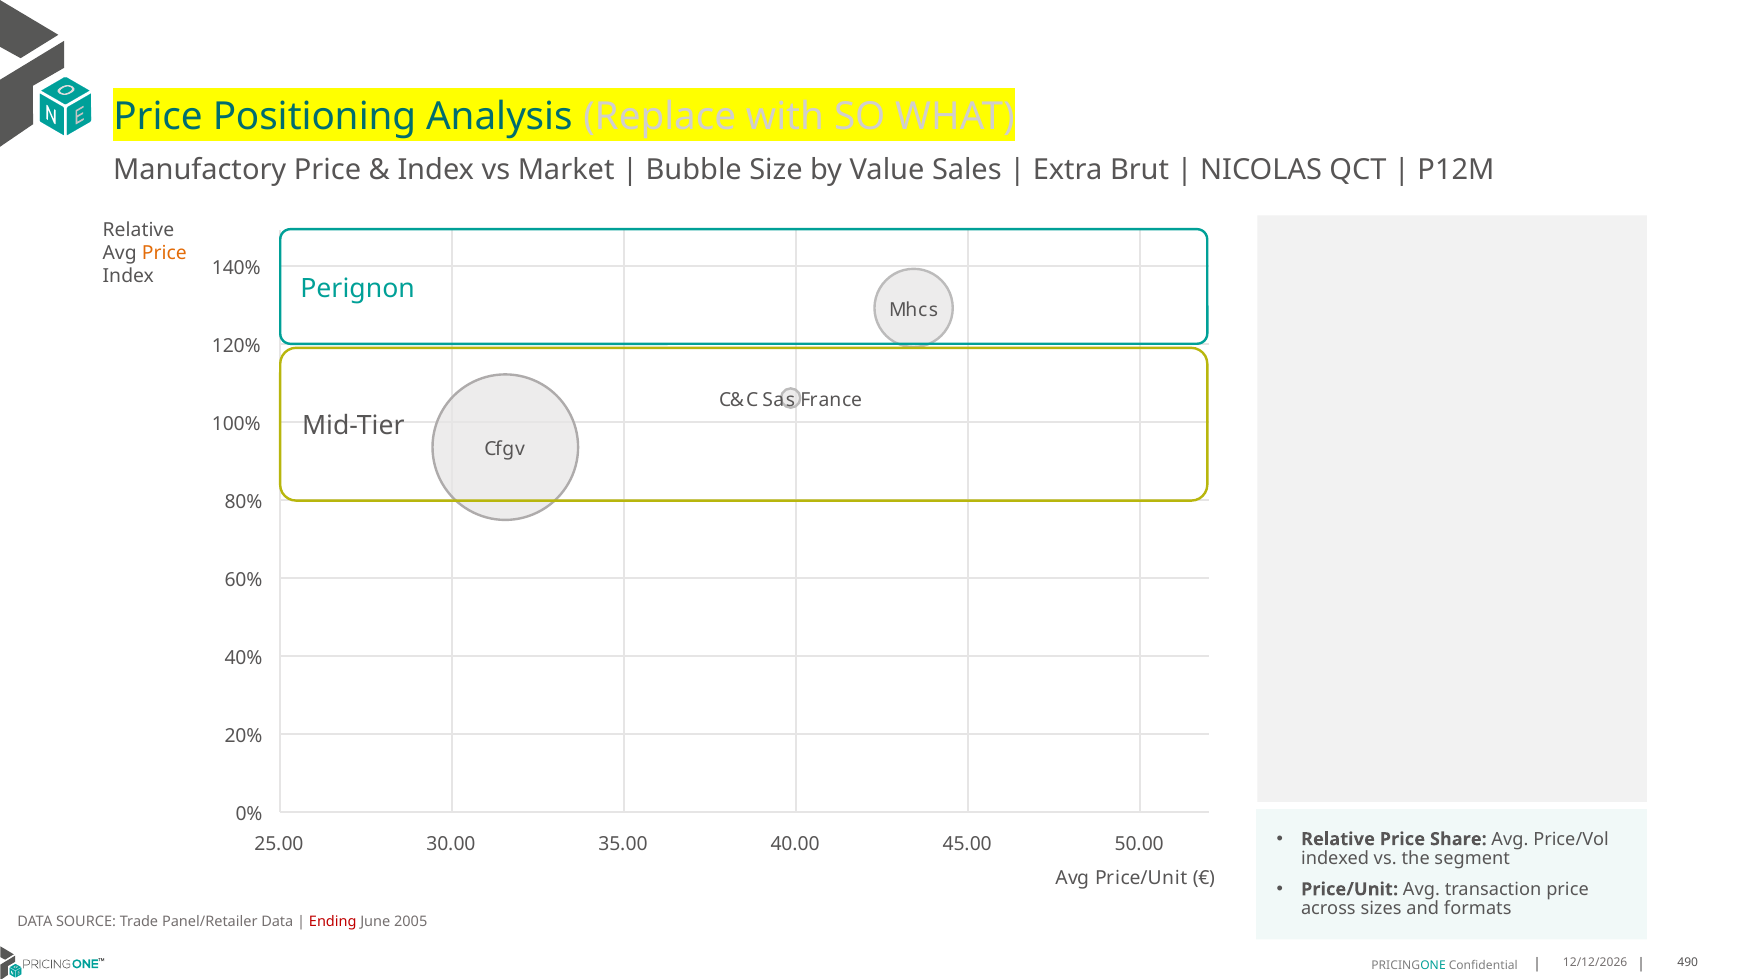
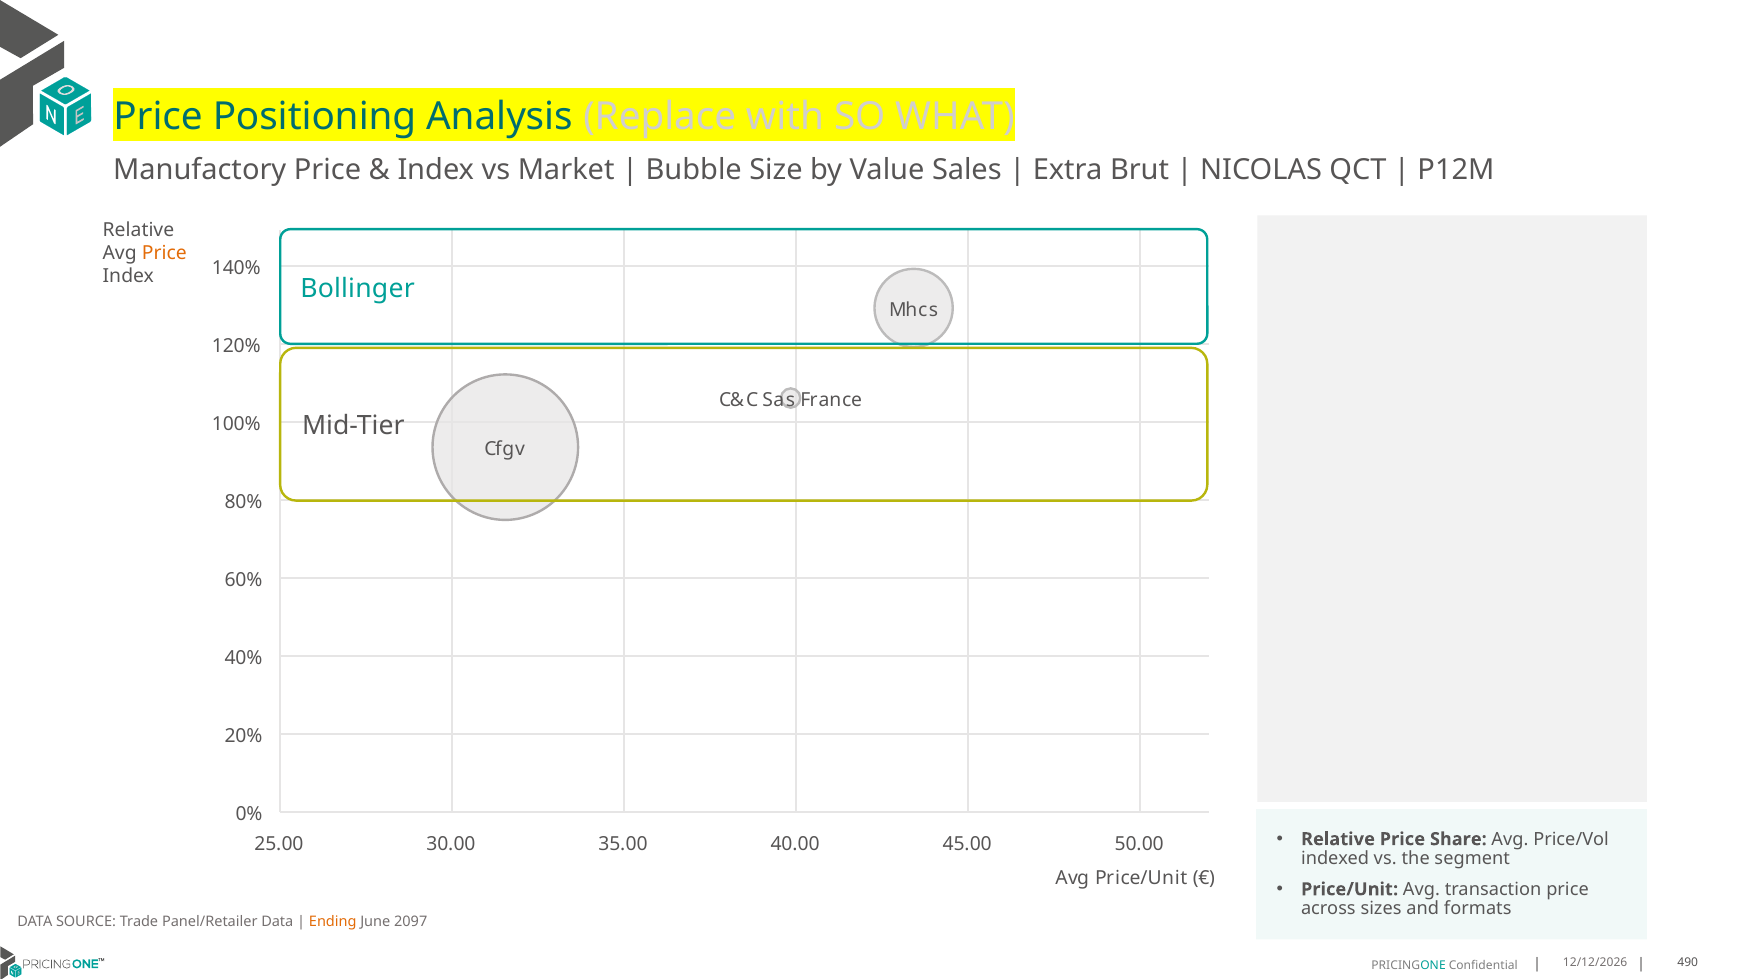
Perignon: Perignon -> Bollinger (358, 288)
Ending colour: red -> orange (333, 922)
2005: 2005 -> 2097 (411, 922)
